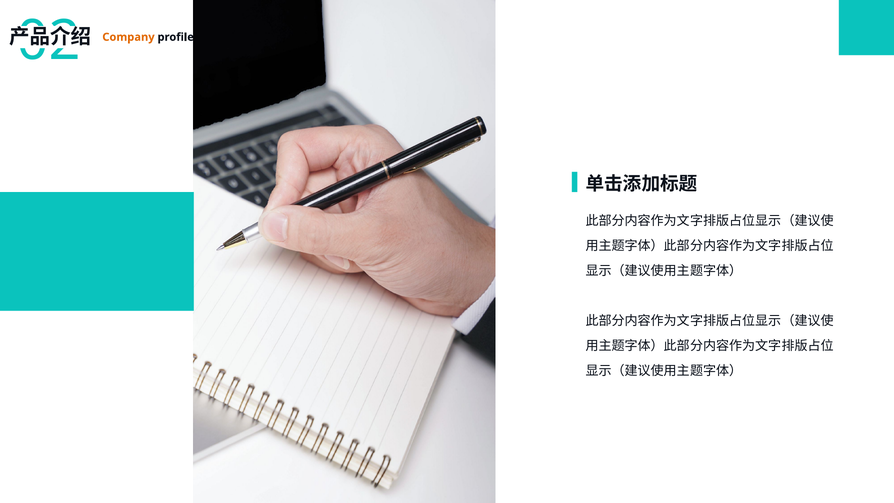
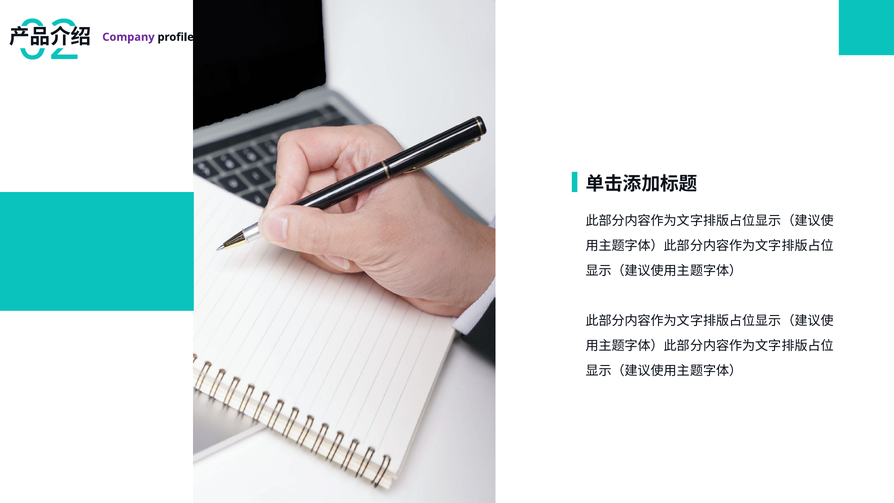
Company colour: orange -> purple (128, 37)
